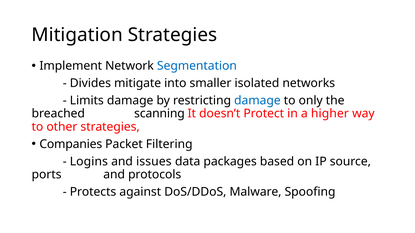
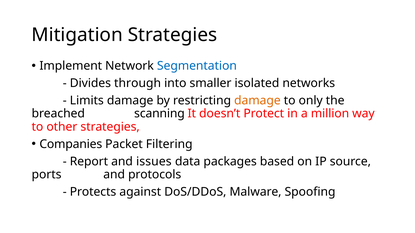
mitigate: mitigate -> through (138, 83)
damage colour: blue -> orange (257, 101)
higher: higher -> million (330, 114)
Logins: Logins -> Report (89, 162)
